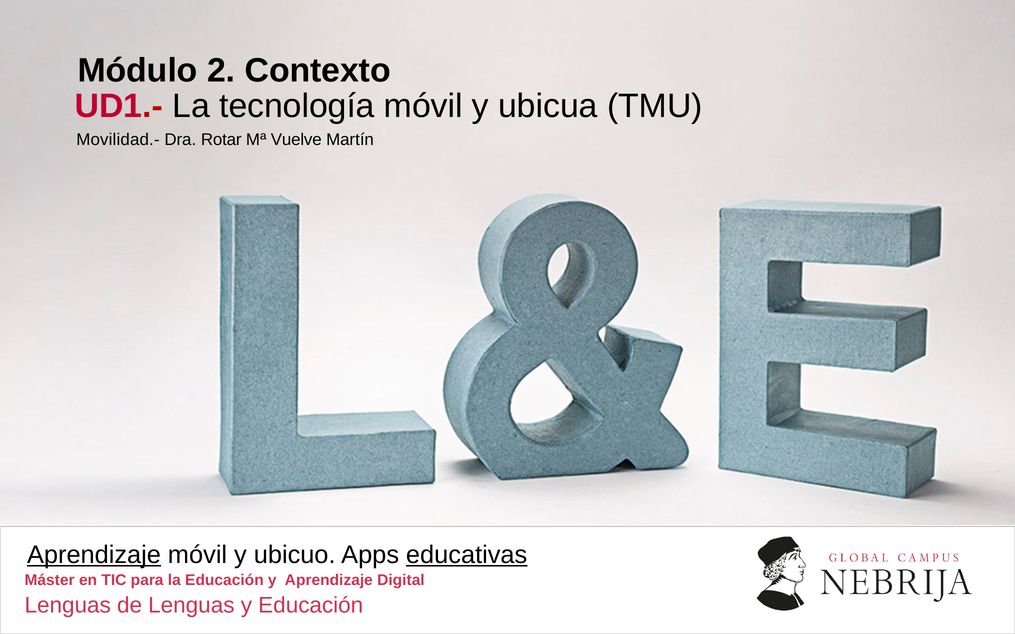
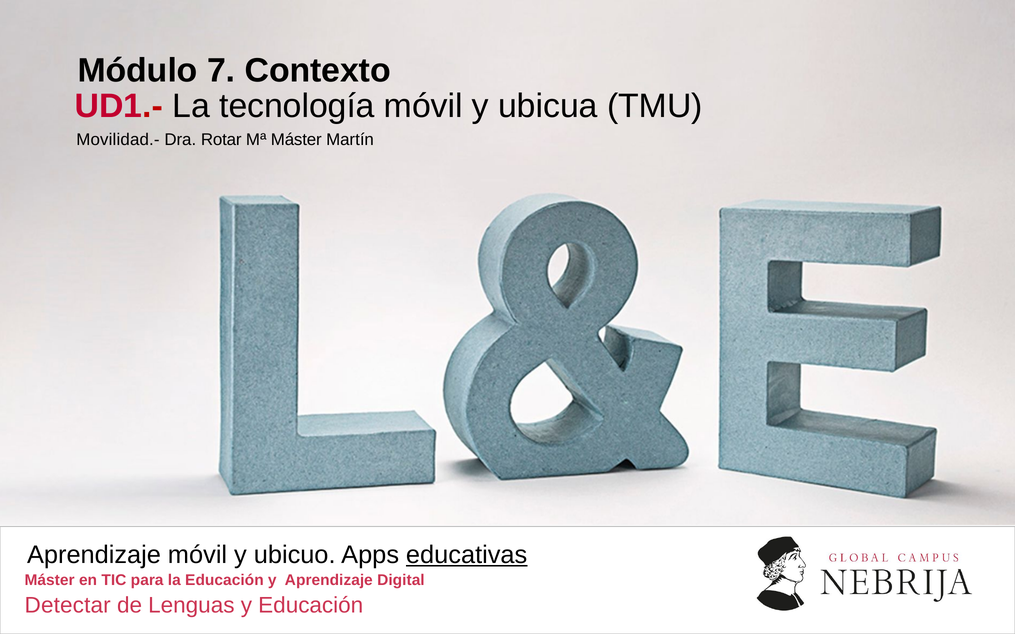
2: 2 -> 7 (221, 71)
Mª Vuelve: Vuelve -> Máster (296, 140)
Aprendizaje underline: present -> none (94, 555)
Lenguas: Lenguas -> Detectar (68, 606)
